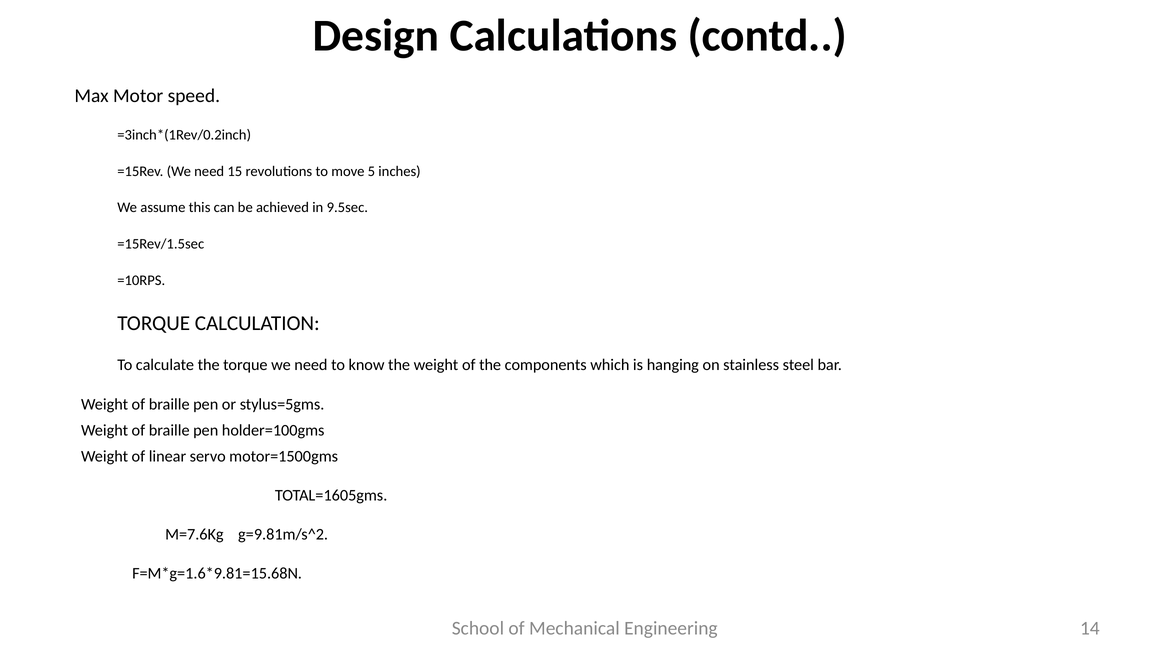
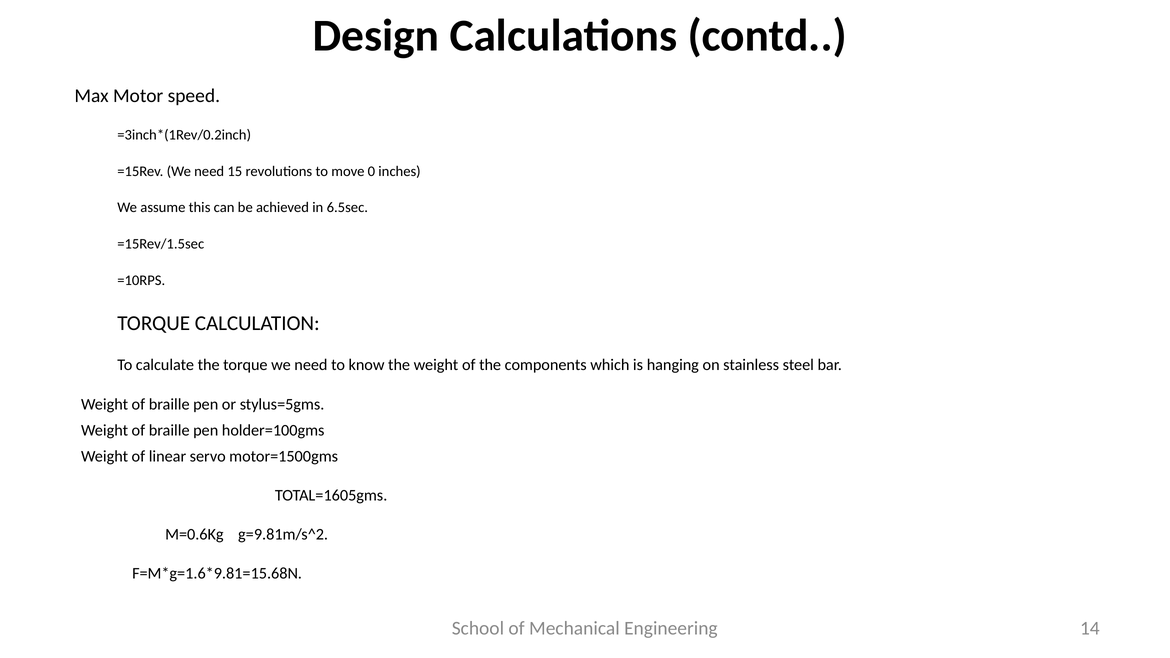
5: 5 -> 0 (371, 171)
9.5sec: 9.5sec -> 6.5sec (347, 208)
M=7.6Kg: M=7.6Kg -> M=0.6Kg (194, 534)
